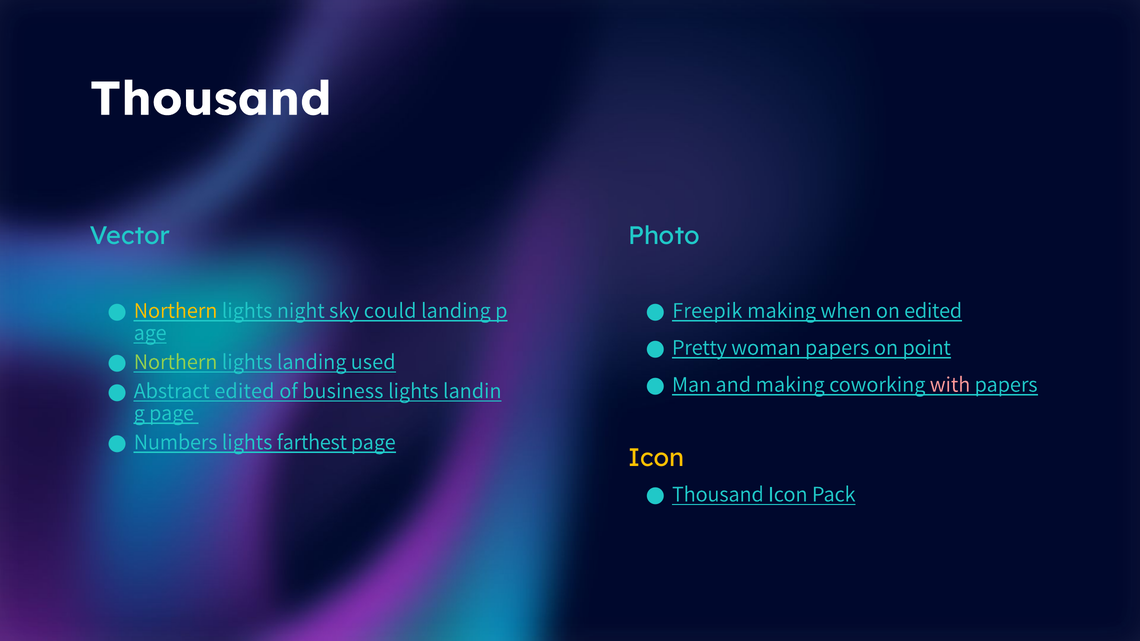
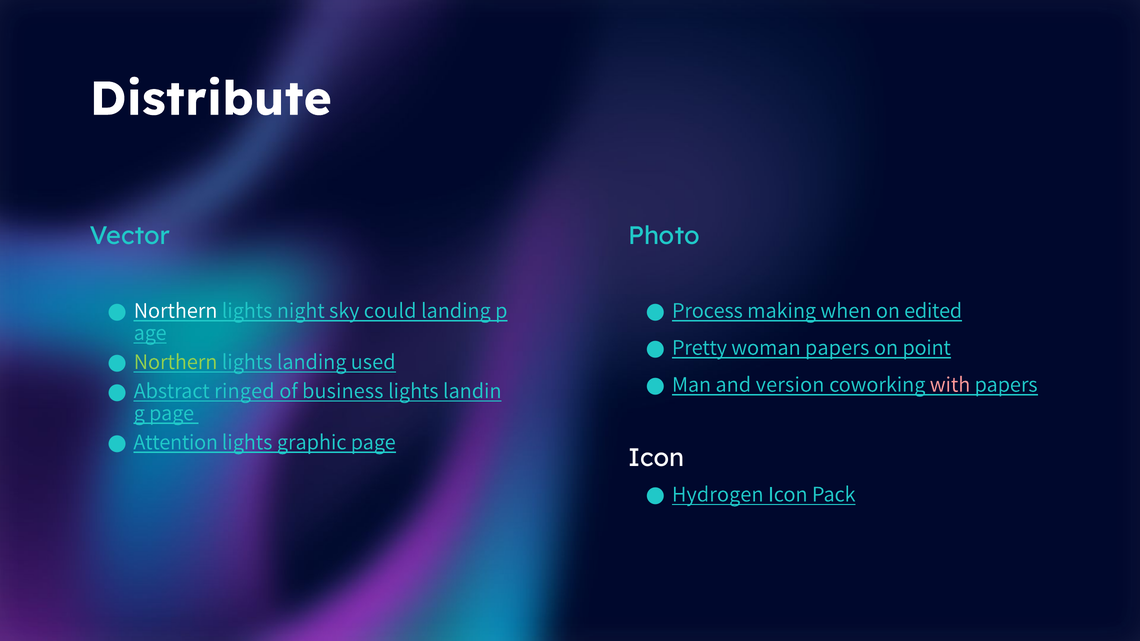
Thousand: Thousand -> Distribute (211, 99)
Northern colour: yellow -> white (176, 311)
Freepik: Freepik -> Process (707, 311)
and making: making -> version (790, 385)
Abstract edited: edited -> ringed (244, 391)
Numbers: Numbers -> Attention (176, 442)
farthest: farthest -> graphic (312, 442)
Icon colour: yellow -> white (656, 458)
Thousand: Thousand -> Hydrogen (718, 494)
